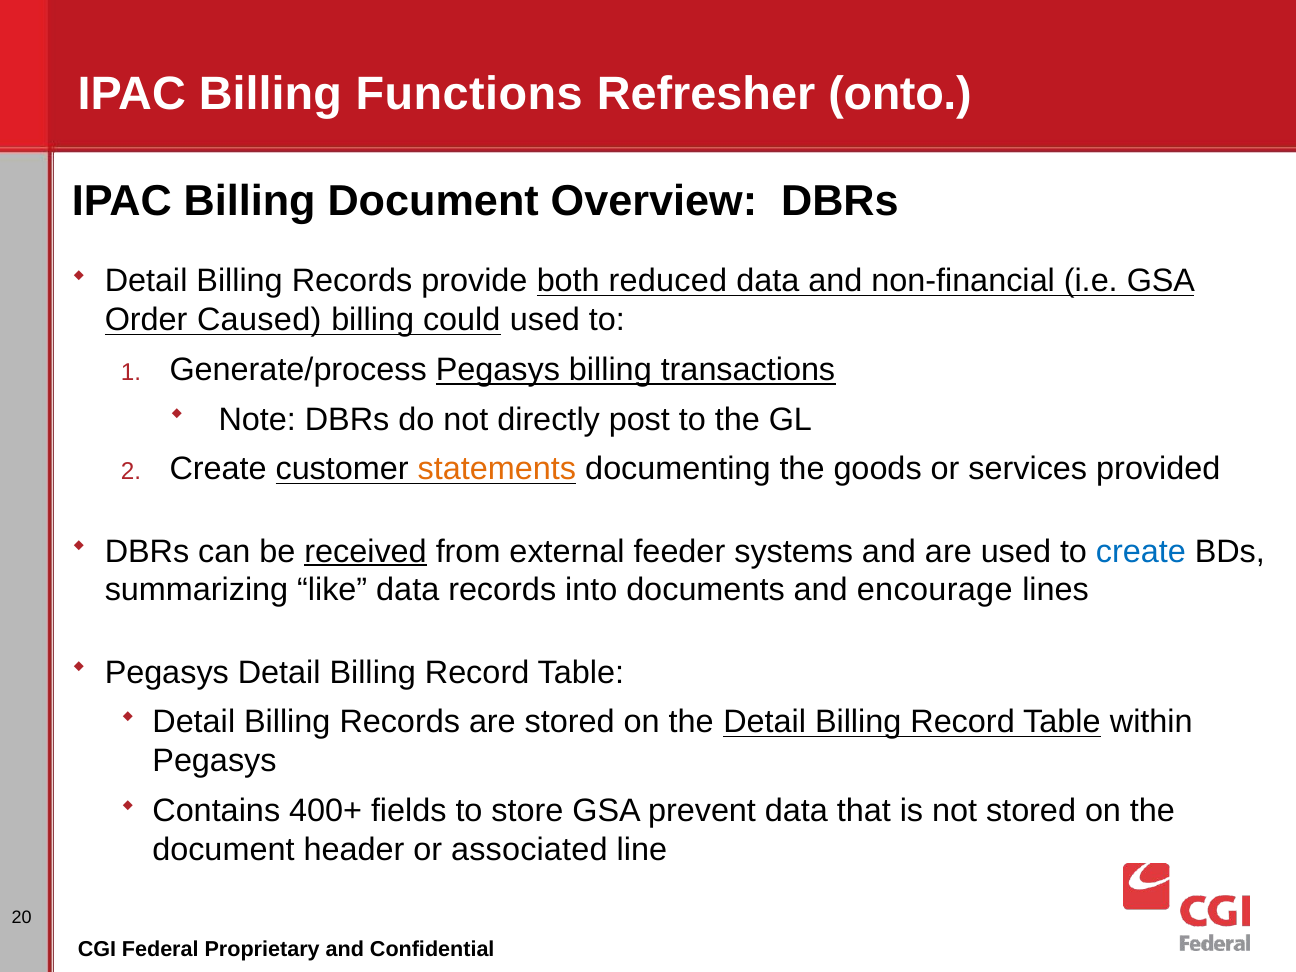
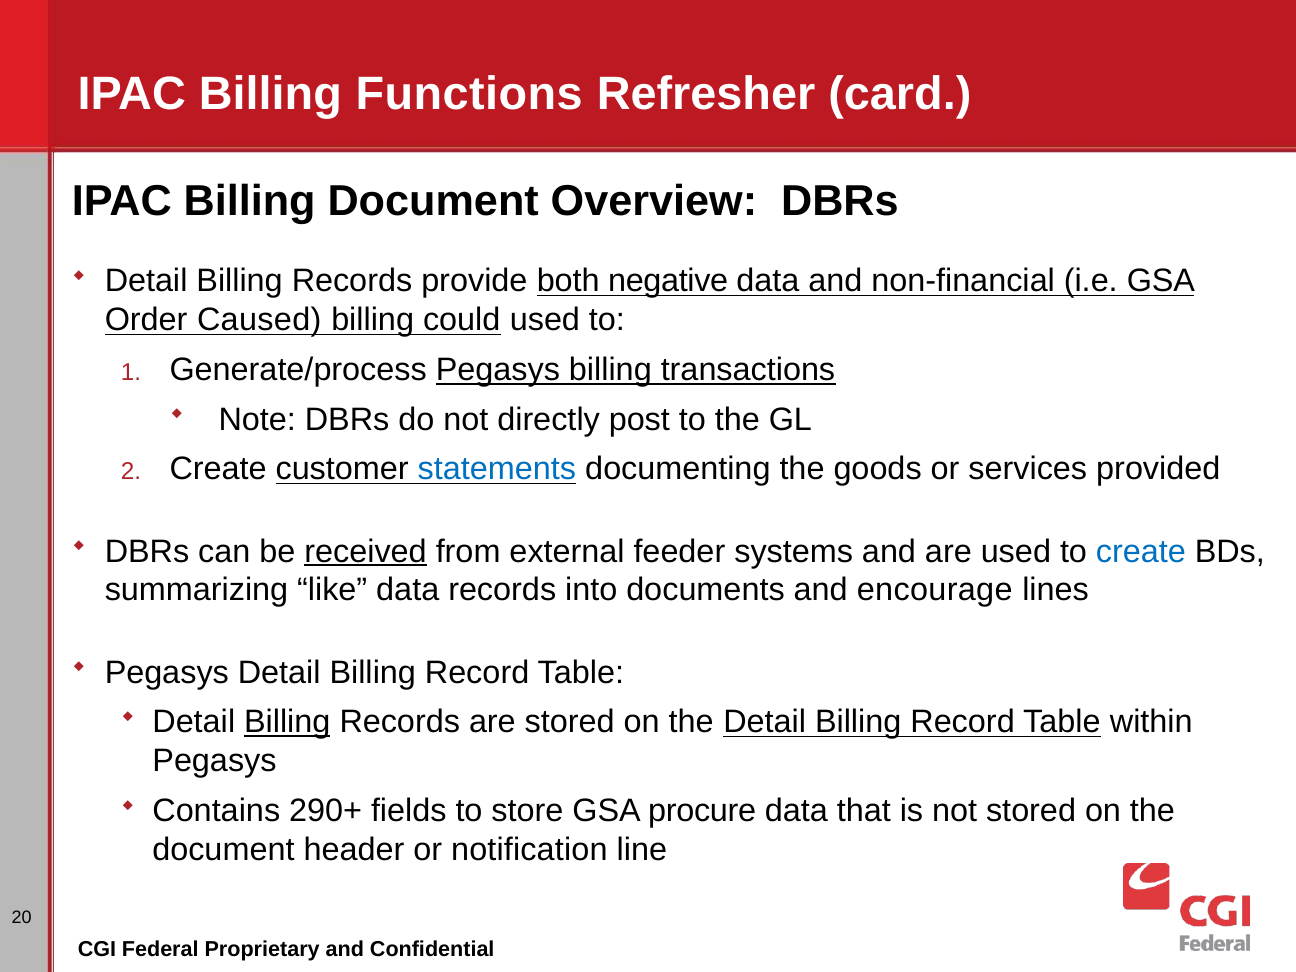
onto: onto -> card (900, 94)
reduced: reduced -> negative (668, 281)
statements colour: orange -> blue (497, 469)
Billing underline: none -> present (287, 722)
400+: 400+ -> 290+ (326, 811)
prevent: prevent -> procure (702, 811)
associated: associated -> notification (529, 850)
